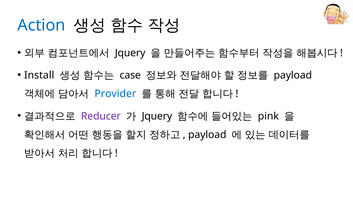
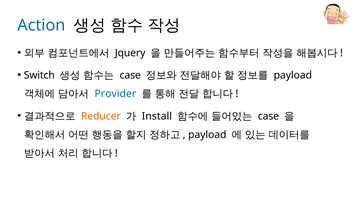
Install: Install -> Switch (39, 75)
Reducer colour: purple -> orange (101, 116)
Jquery: Jquery -> Install (157, 116)
pink: pink -> case (268, 116)
